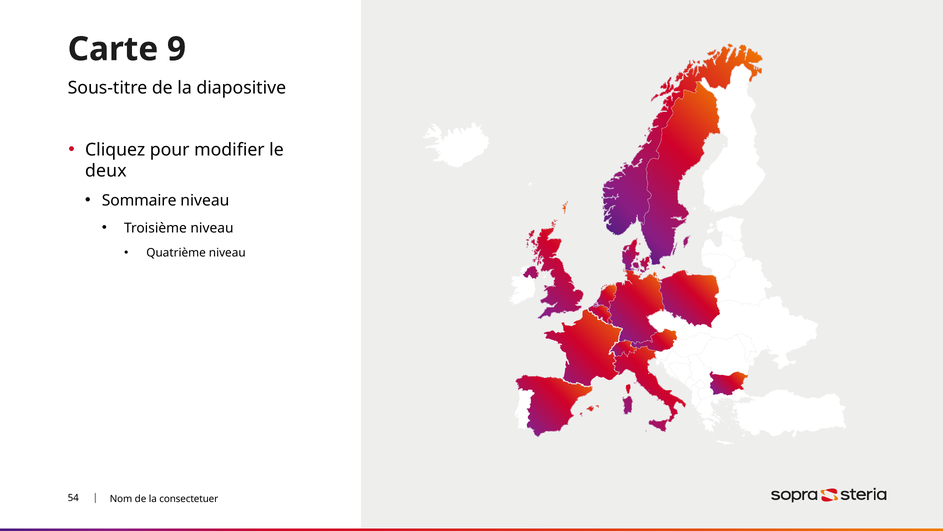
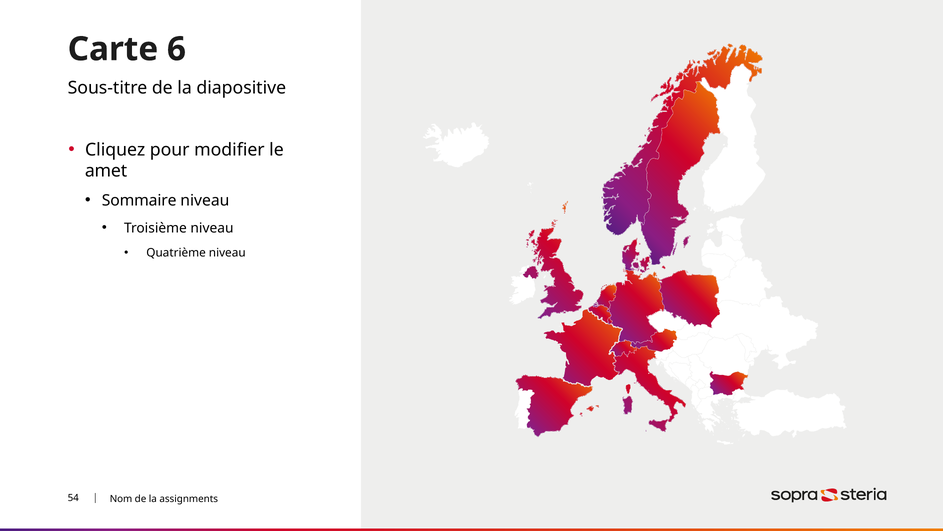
9: 9 -> 6 (176, 49)
deux: deux -> amet (106, 171)
consectetuer: consectetuer -> assignments (189, 498)
